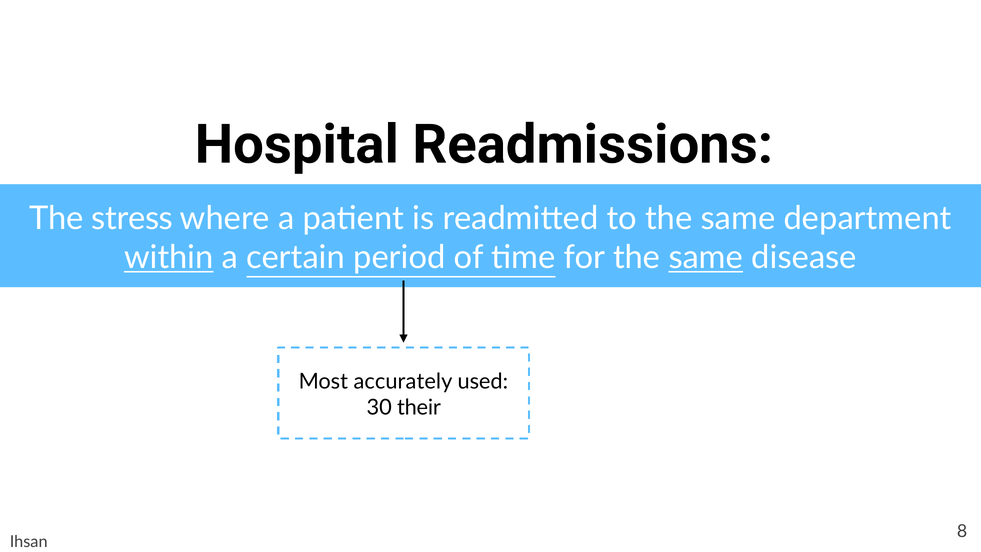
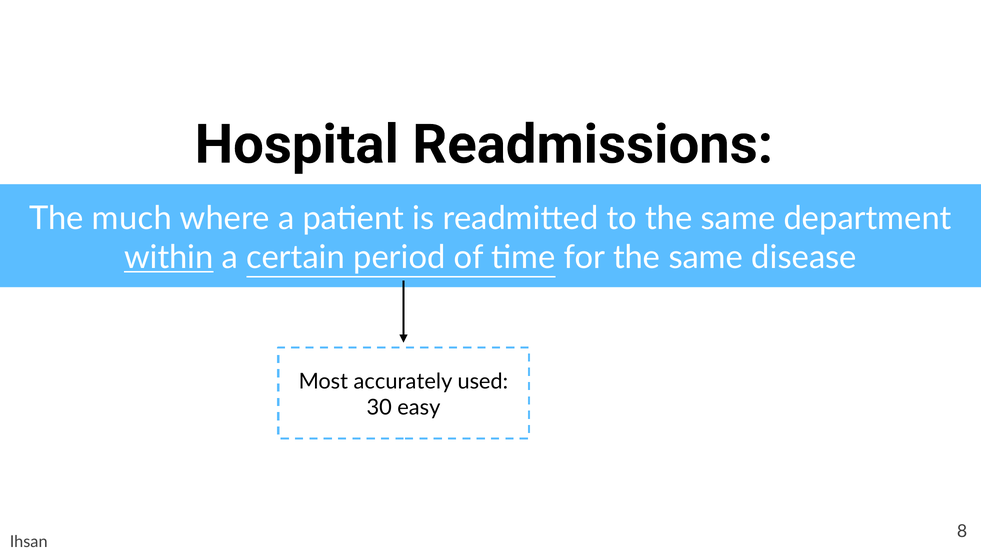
stress: stress -> much (132, 218)
same underline: present -> none (706, 258)
their: their -> easy (419, 407)
